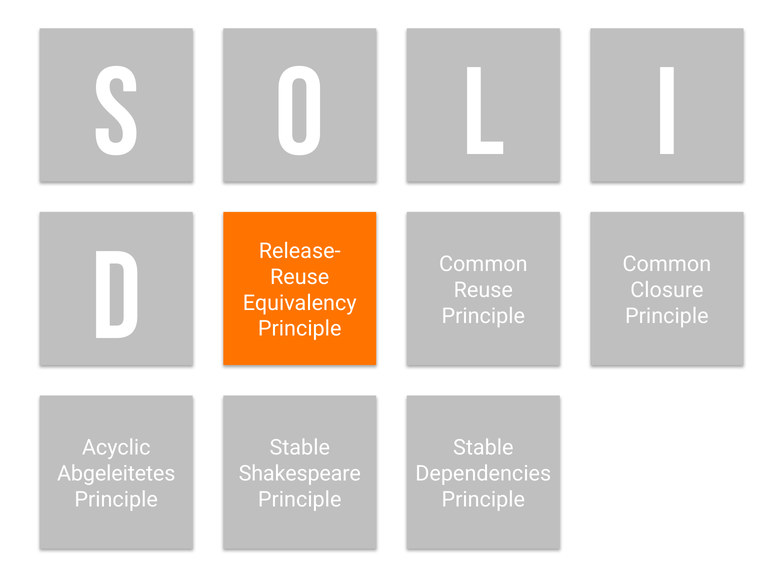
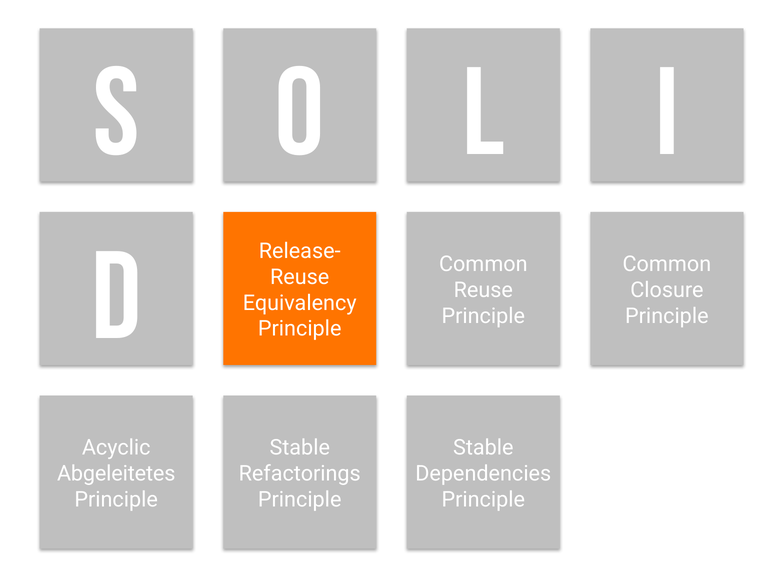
Shakespeare: Shakespeare -> Refactorings (300, 473)
